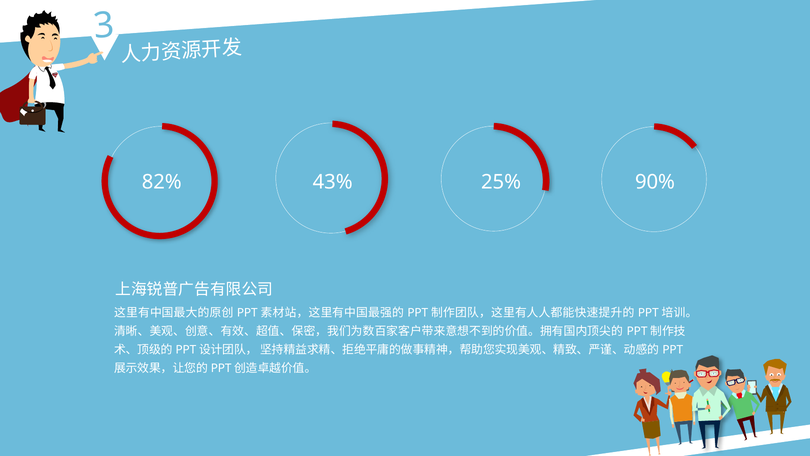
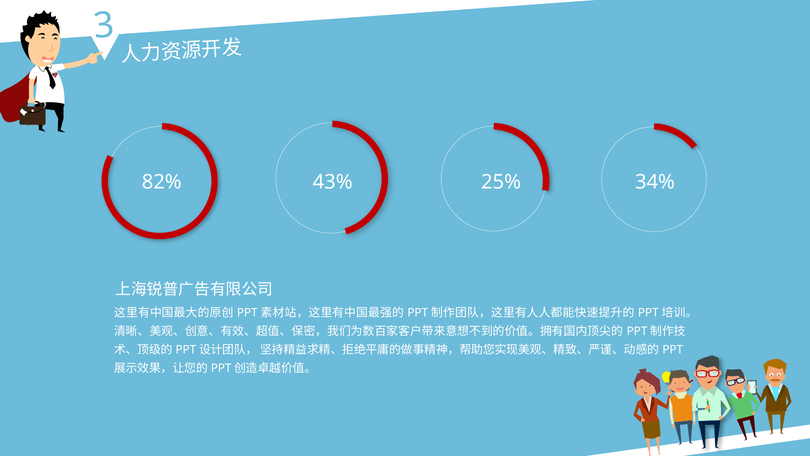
90%: 90% -> 34% (655, 182)
